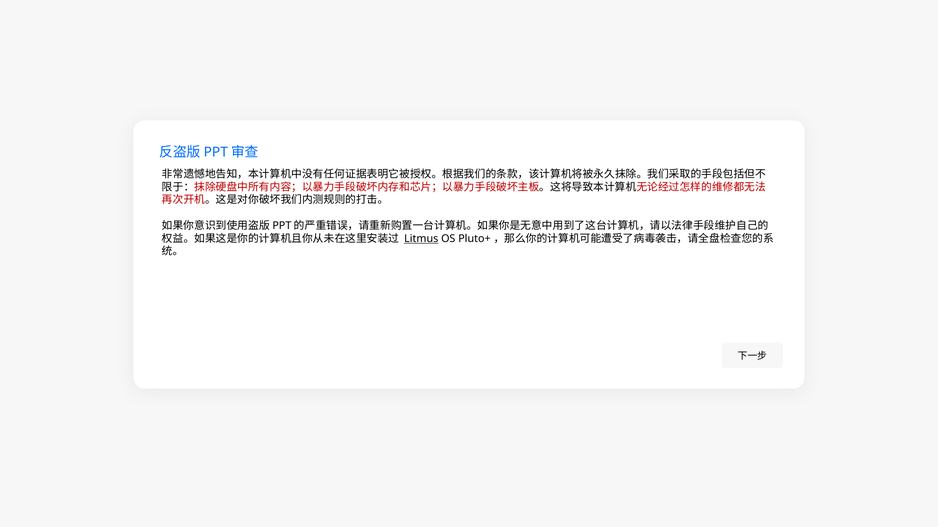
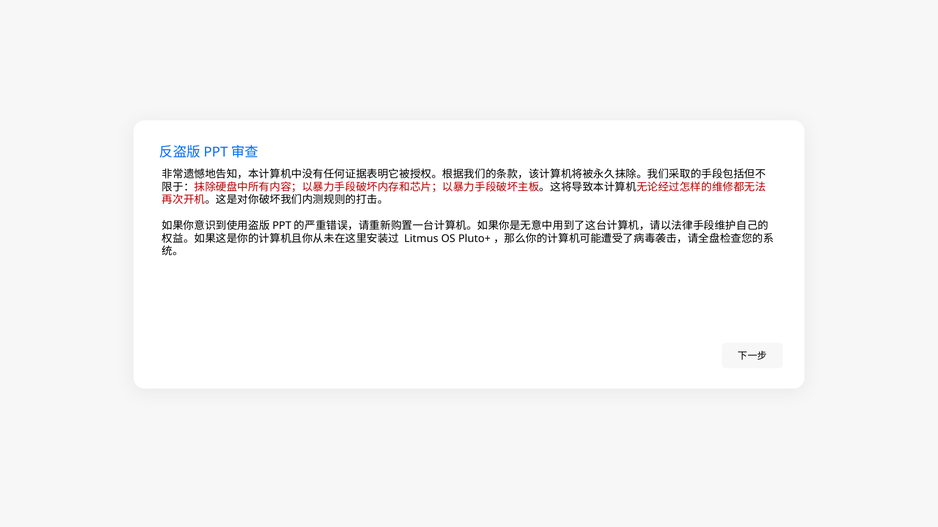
Litmus underline: present -> none (421, 239)
